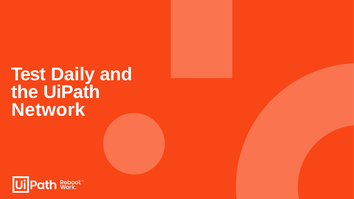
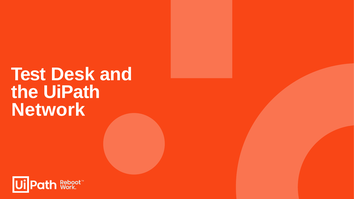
Daily: Daily -> Desk (73, 74)
